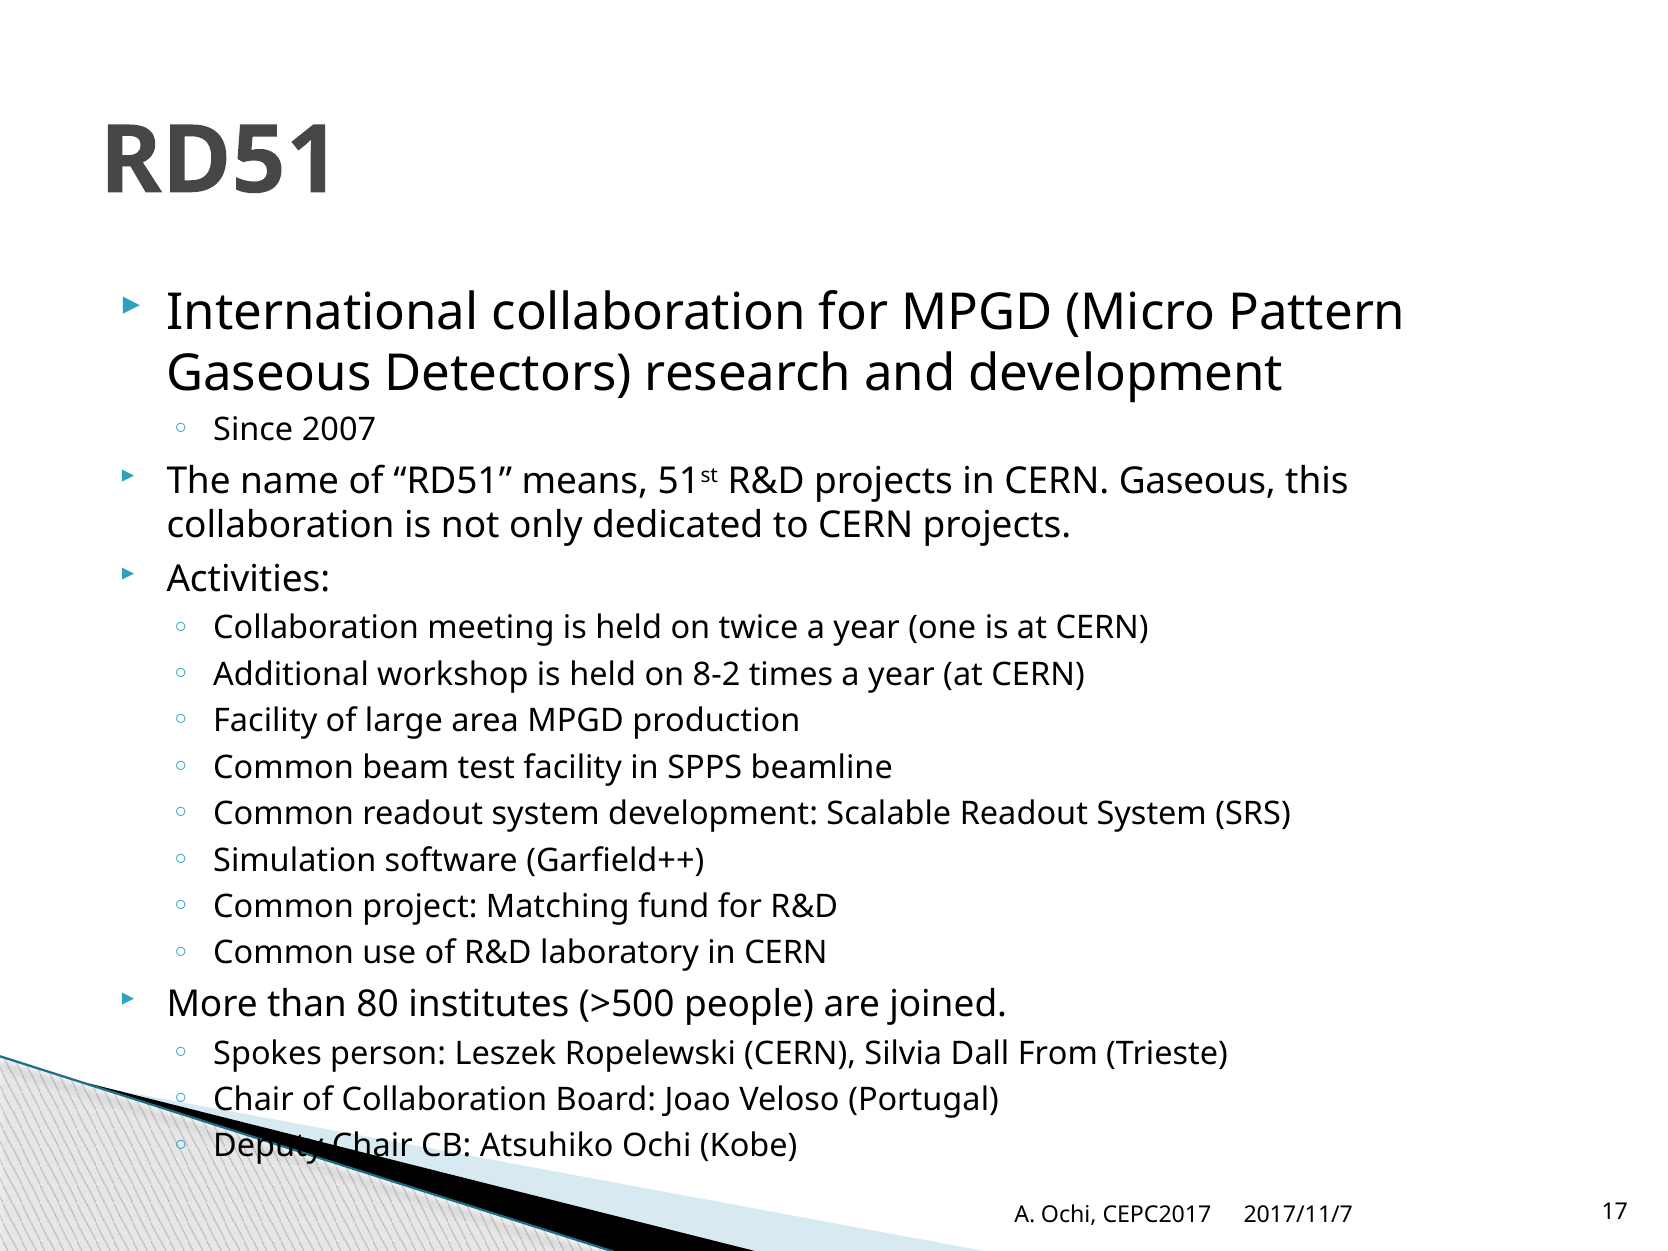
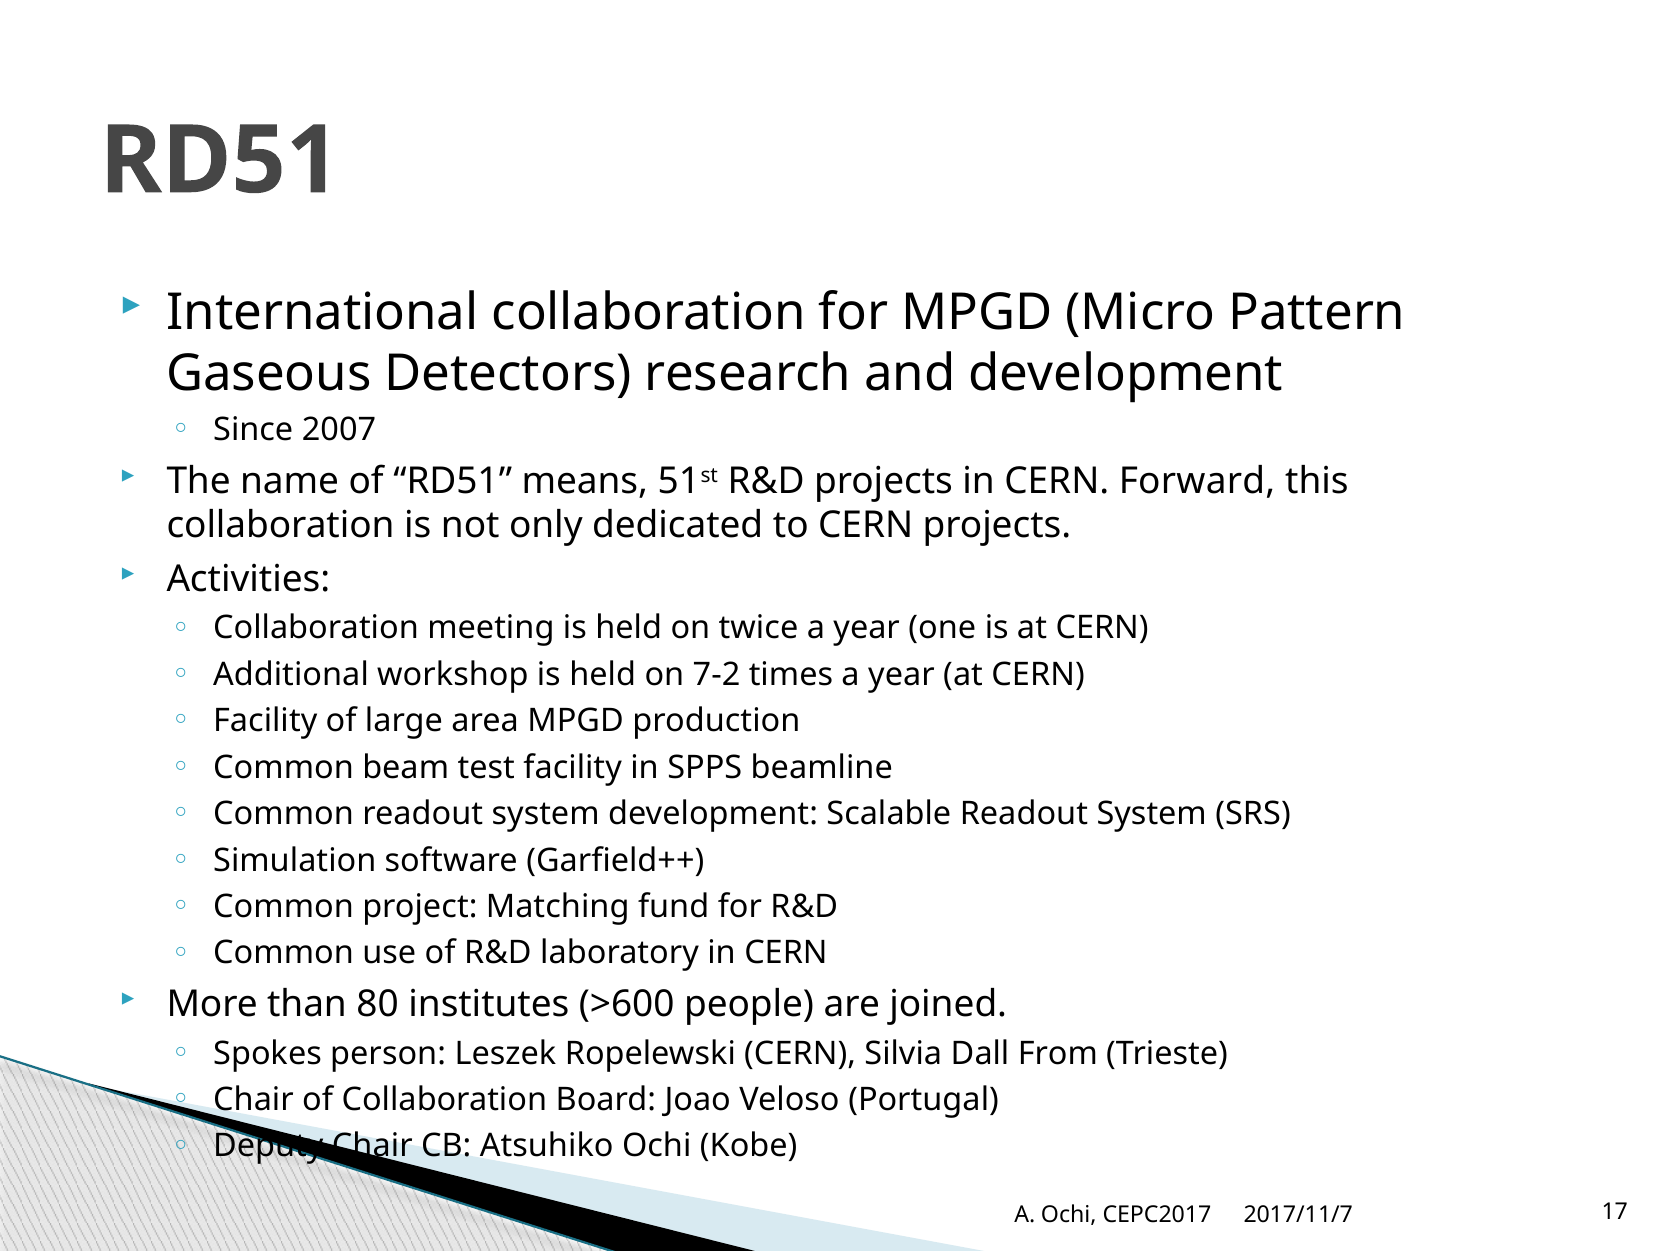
CERN Gaseous: Gaseous -> Forward (1197, 481)
8-2: 8-2 -> 7-2 (717, 675)
>500: >500 -> >600 (627, 1005)
